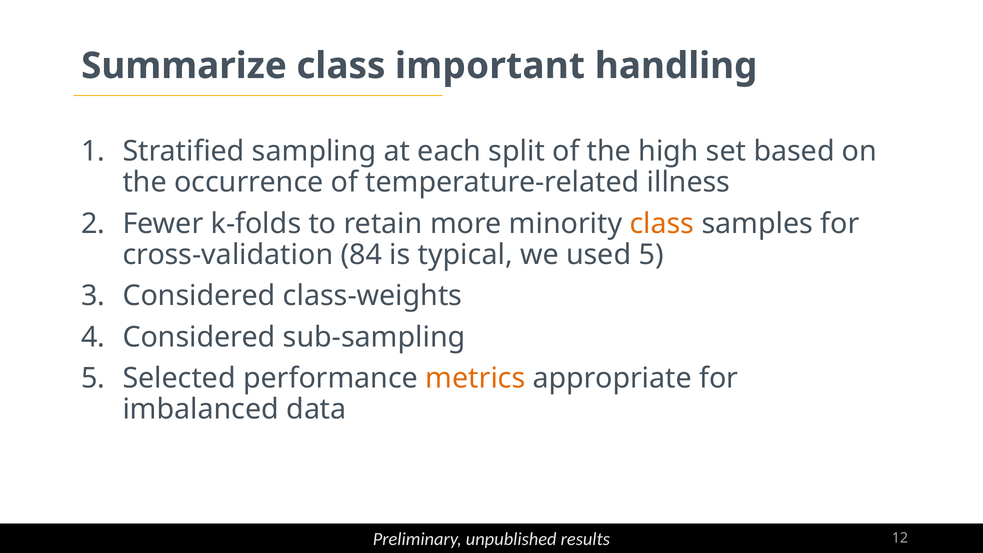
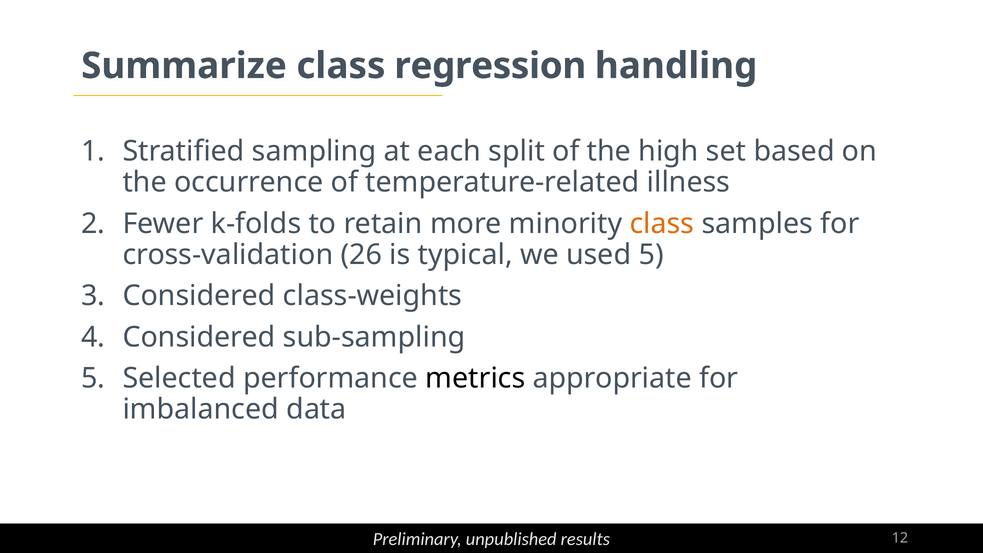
important: important -> regression (490, 66)
84: 84 -> 26 (361, 255)
metrics colour: orange -> black (475, 378)
